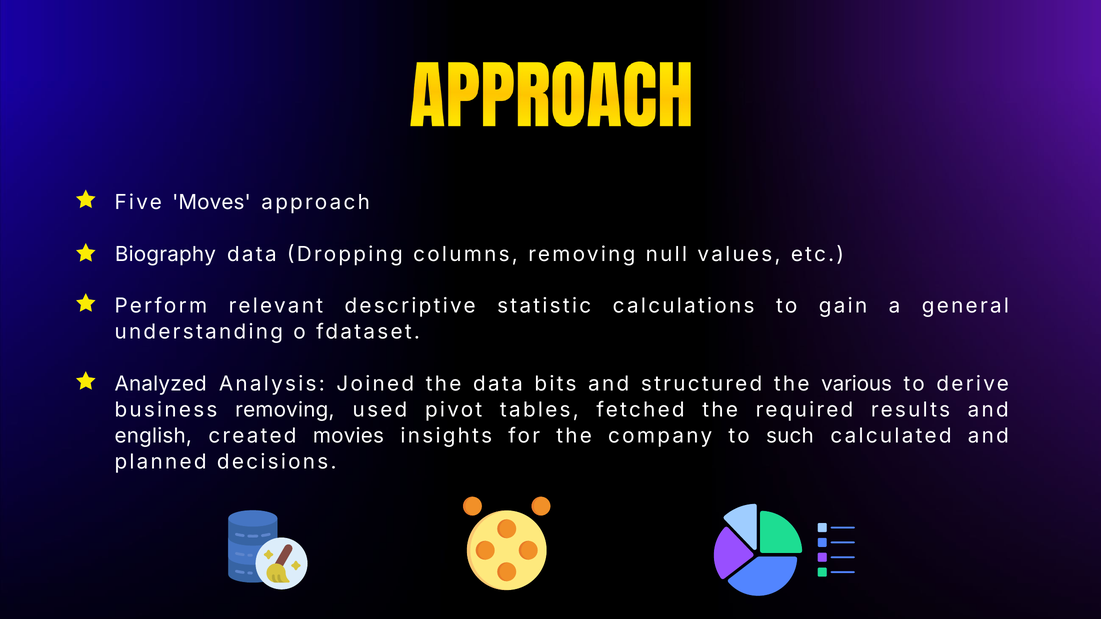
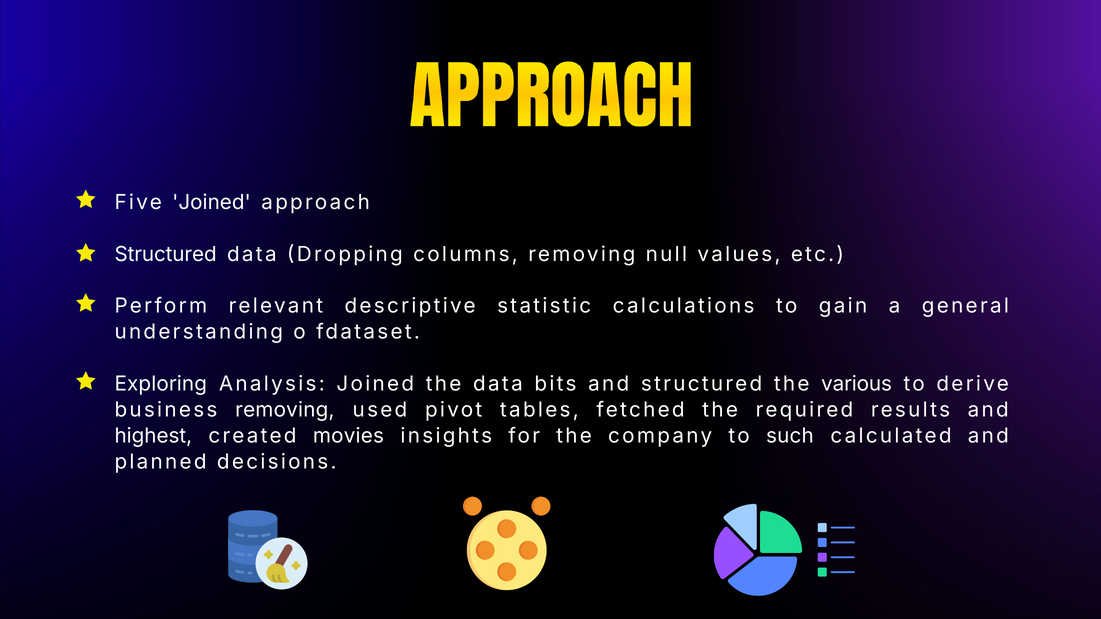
Five Moves: Moves -> Joined (211, 202)
Biography: Biography -> Structured (166, 254)
Analyzed: Analyzed -> Exploring (161, 384)
english: english -> highest (153, 436)
